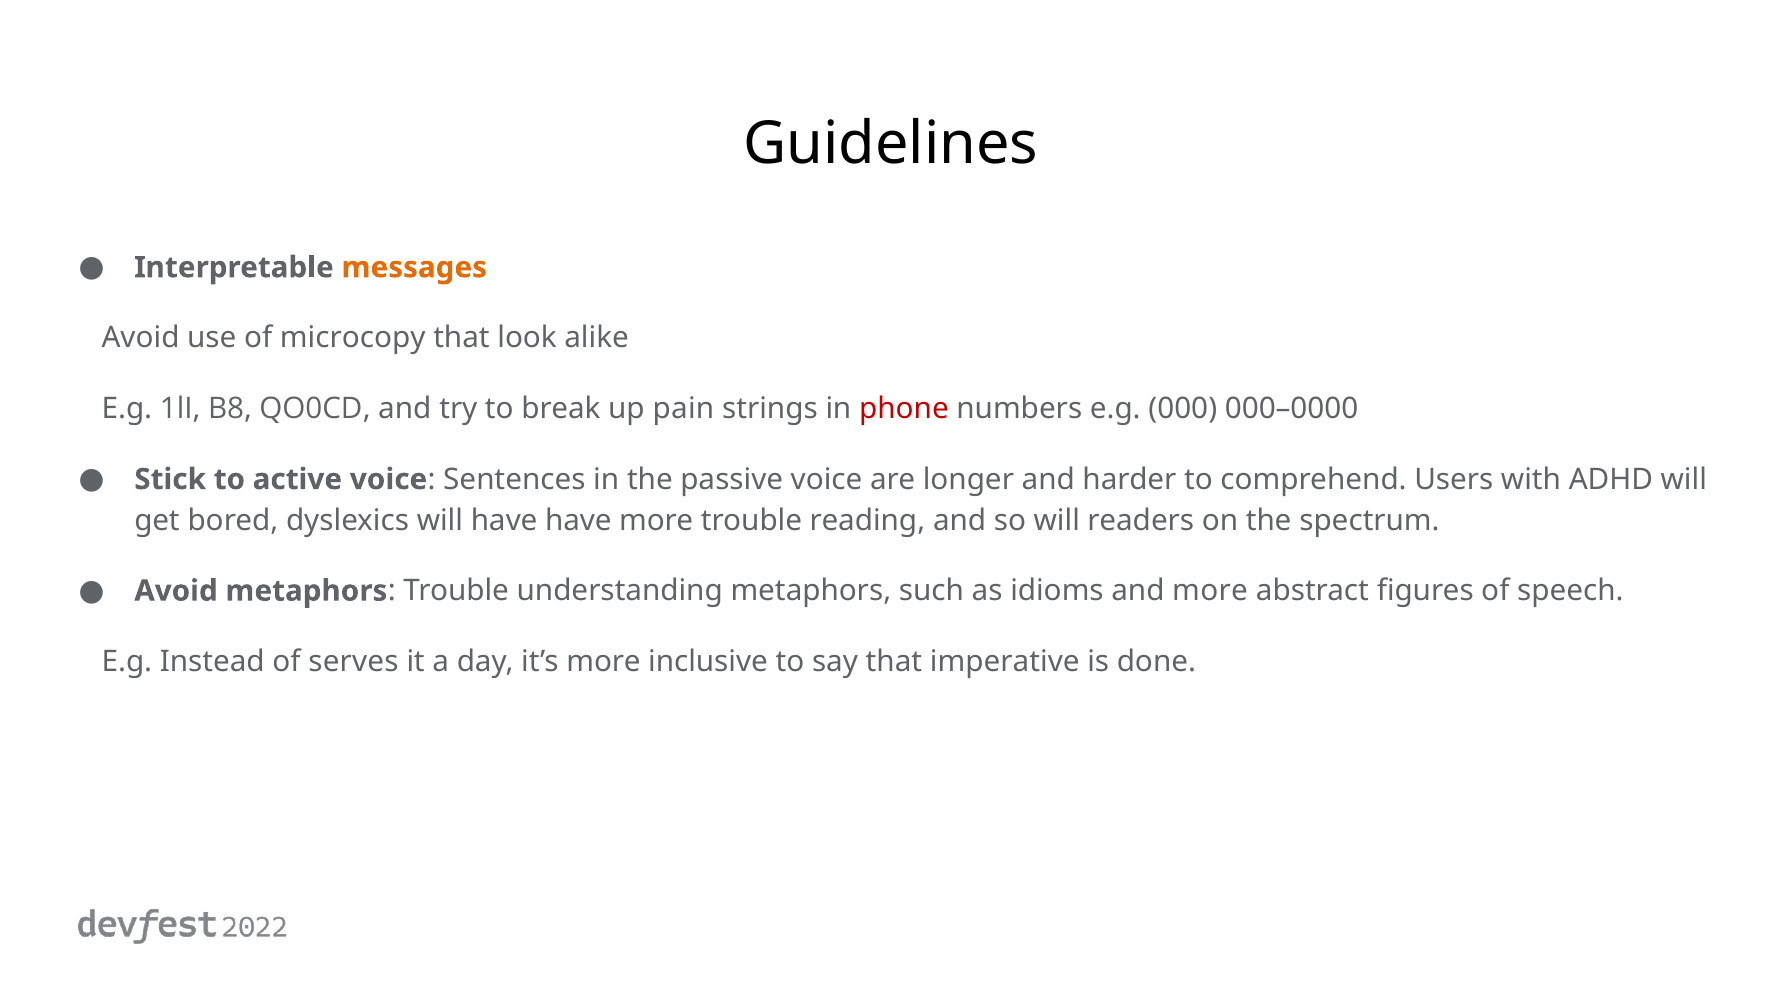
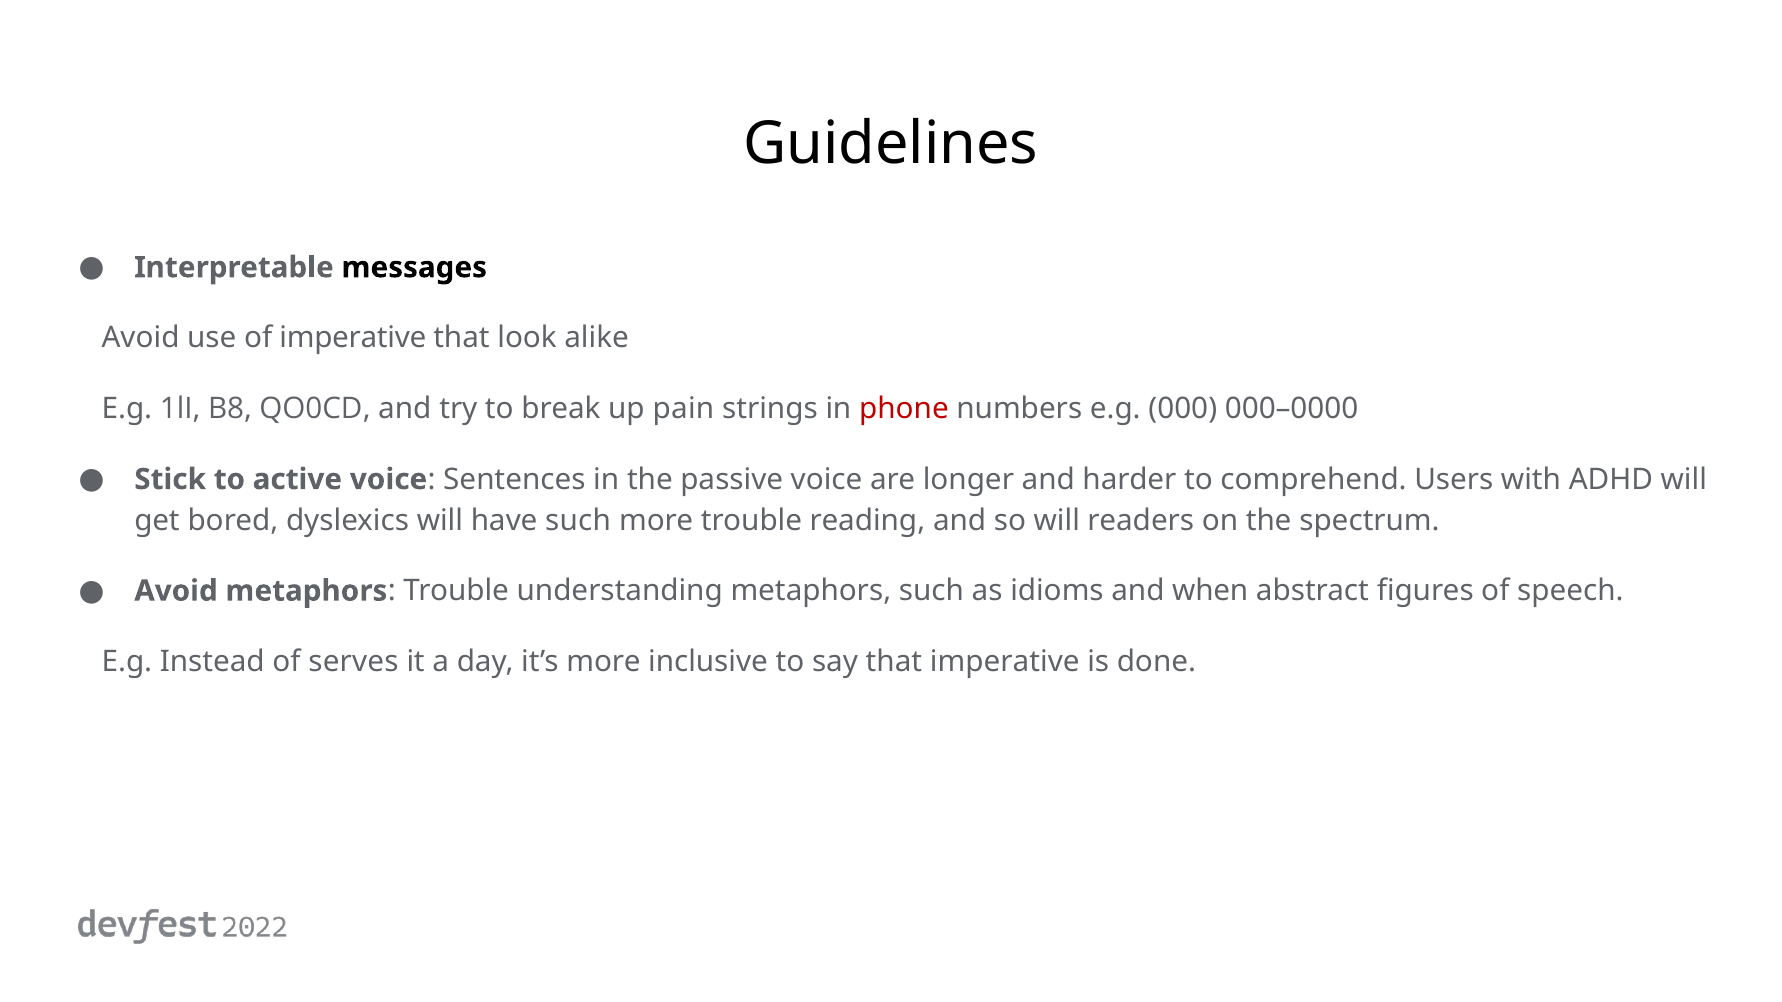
messages colour: orange -> black (414, 268)
of microcopy: microcopy -> imperative (353, 338)
have have: have -> such (578, 521)
and more: more -> when (1210, 591)
